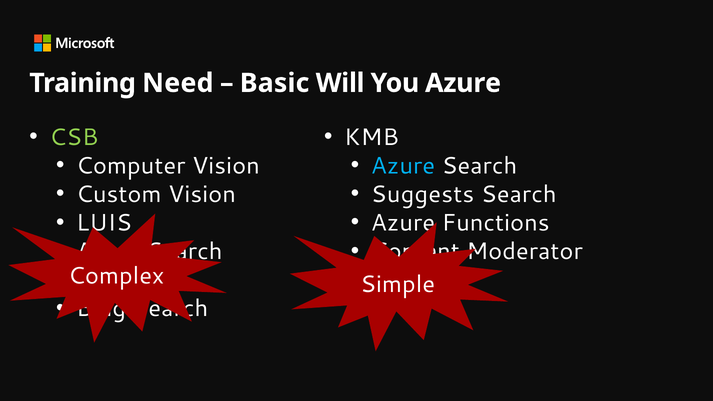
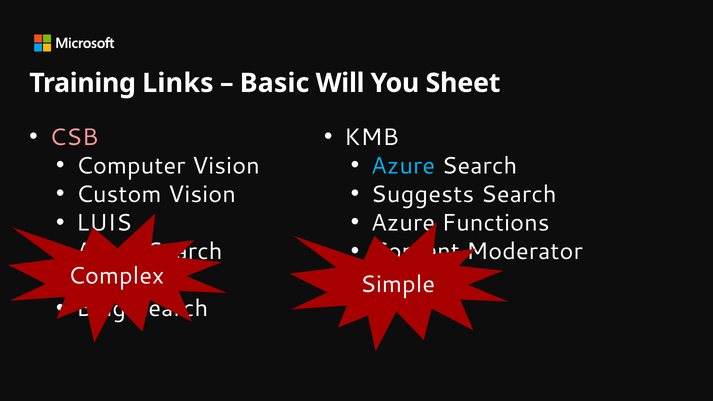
Need: Need -> Links (178, 83)
You Azure: Azure -> Sheet (463, 83)
CSB colour: light green -> pink (74, 137)
